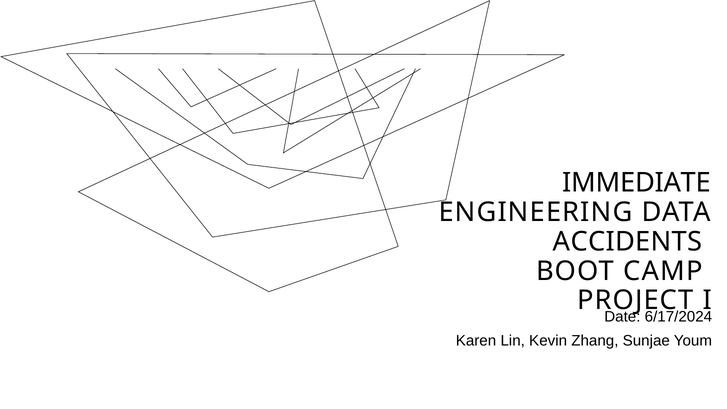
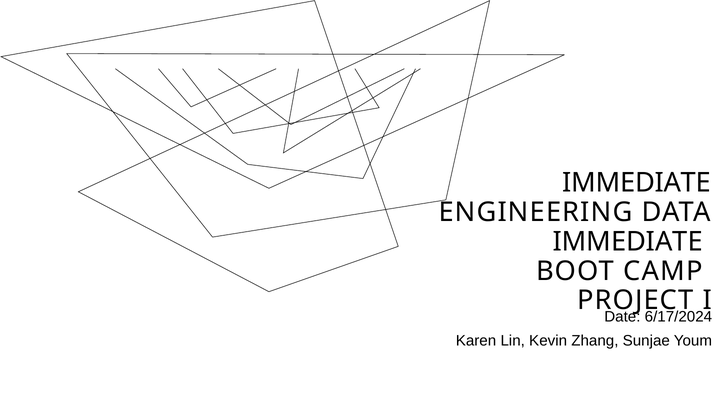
ACCIDENTS: ACCIDENTS -> IMMEDIATE (628, 242)
